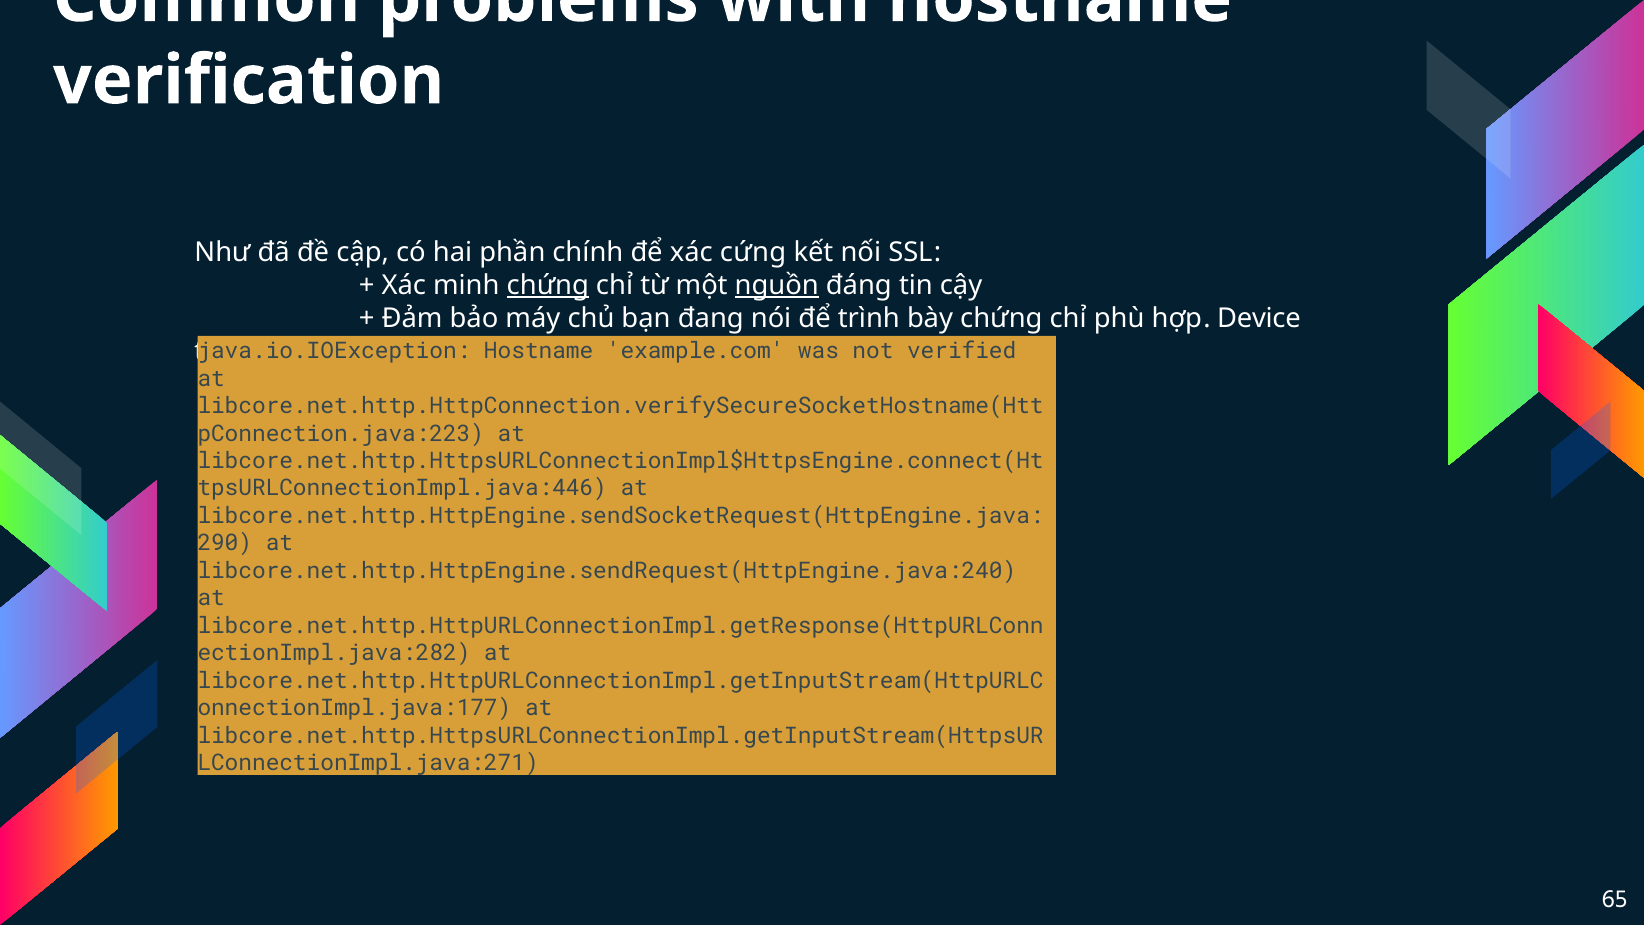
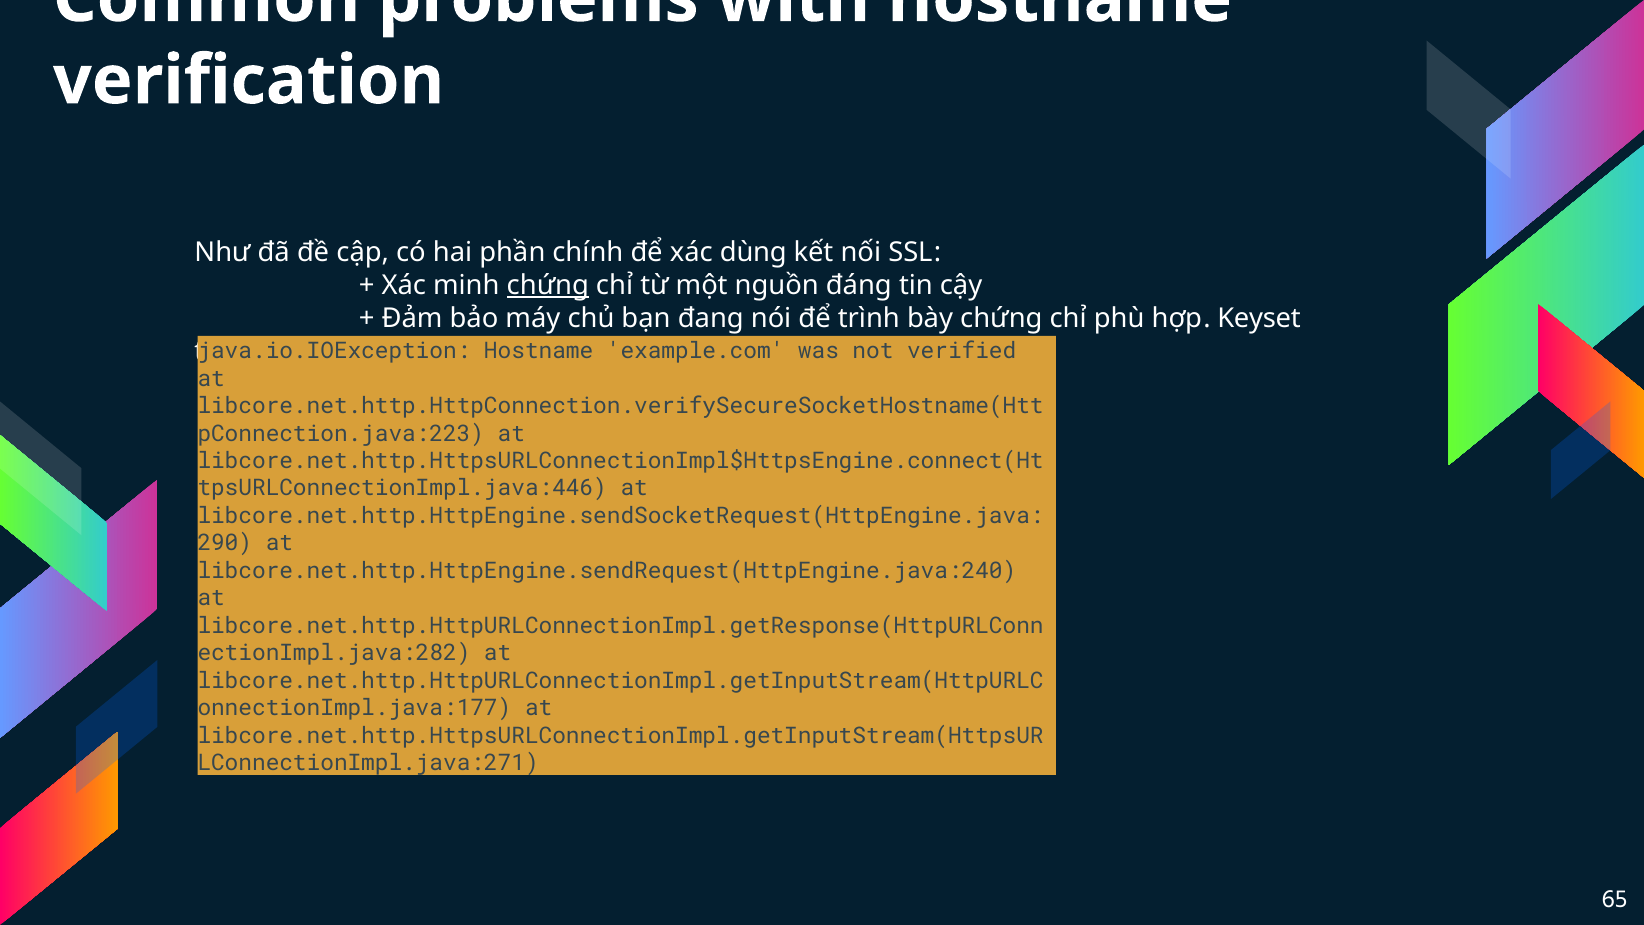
cứng: cứng -> dùng (753, 253)
nguồn underline: present -> none (777, 285)
Device: Device -> Keyset (1259, 318)
